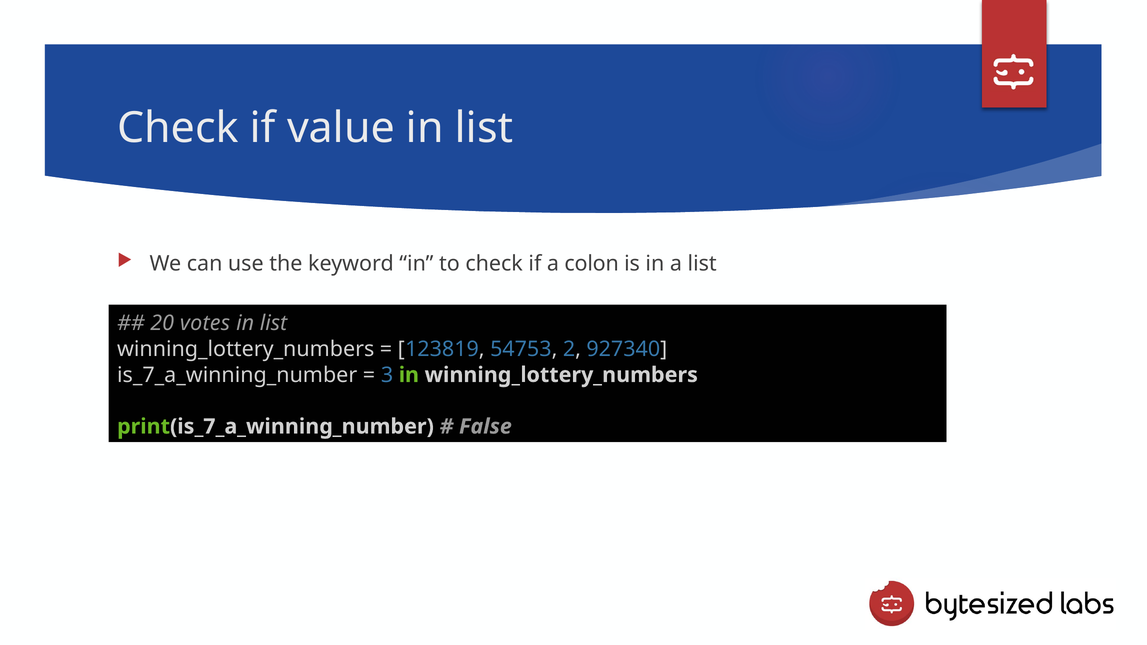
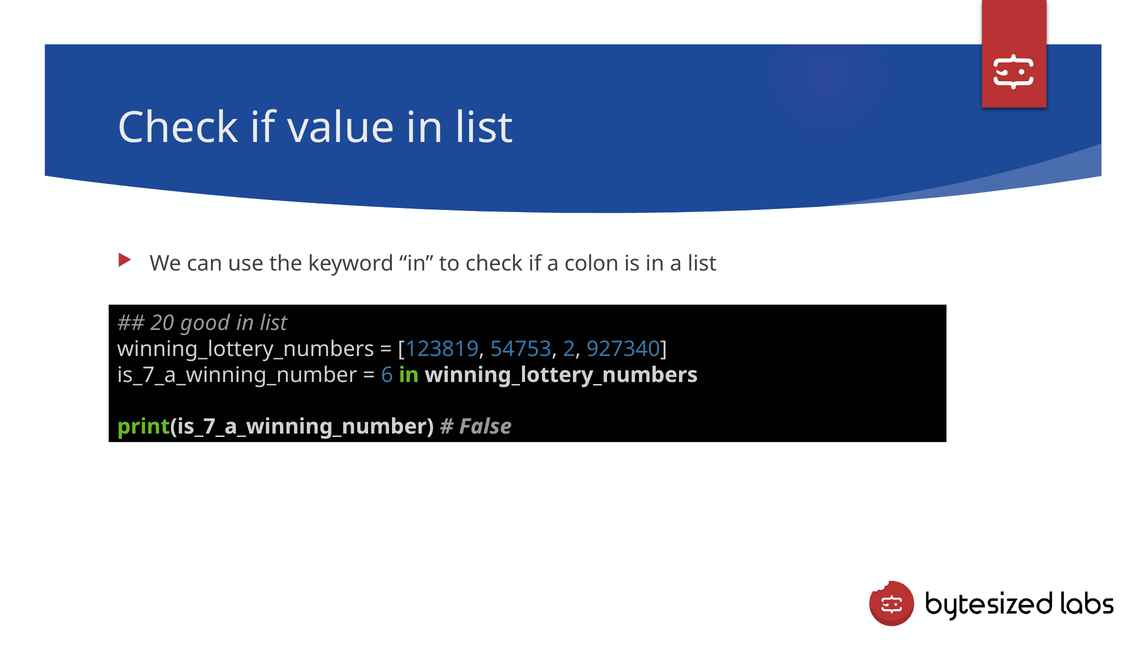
votes: votes -> good (205, 323)
3: 3 -> 6 (387, 375)
